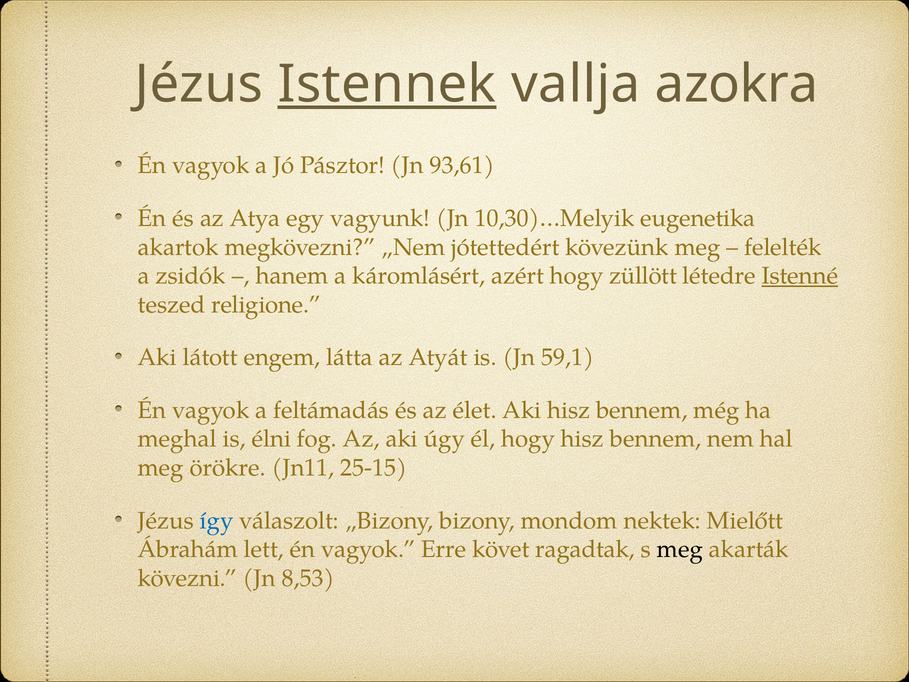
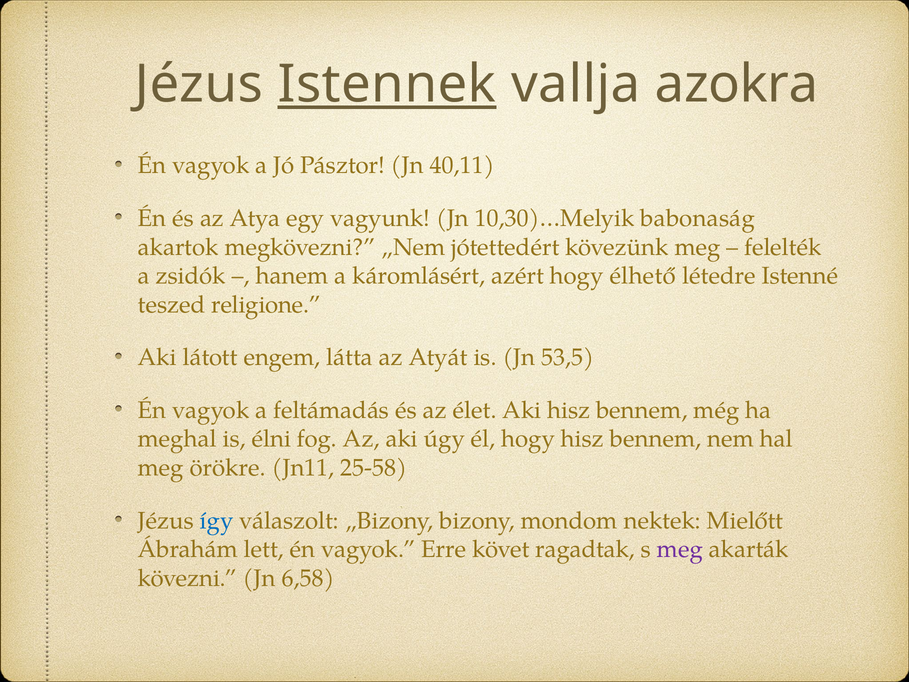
93,61: 93,61 -> 40,11 (462, 165)
eugenetika: eugenetika -> babonaság (698, 218)
züllött: züllött -> élhető (643, 276)
Istenné underline: present -> none (800, 276)
59,1: 59,1 -> 53,5 (568, 357)
25-15: 25-15 -> 25-58 (374, 468)
meg colour: black -> purple (680, 549)
8,53: 8,53 -> 6,58 (308, 578)
